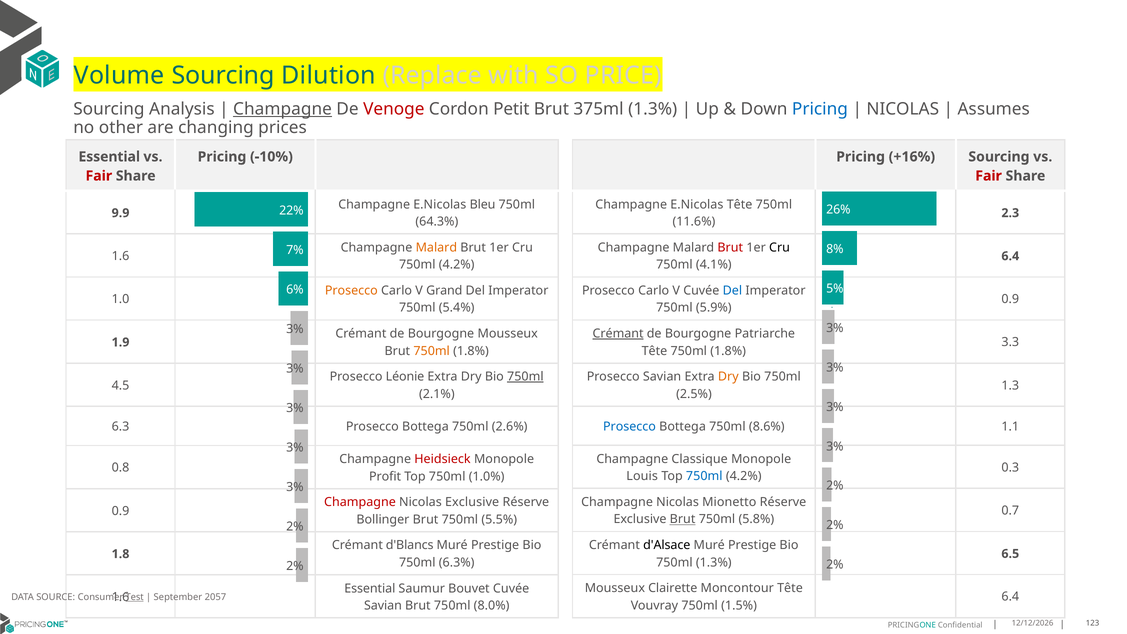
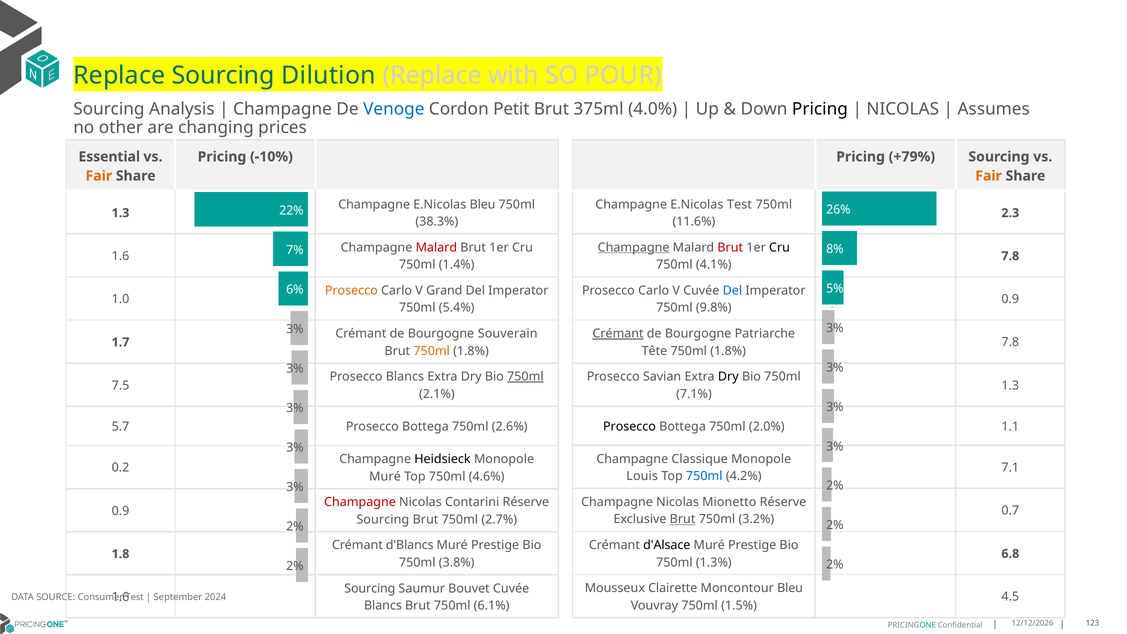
Volume: Volume -> Replace (119, 76)
PRICE: PRICE -> POUR (623, 76)
Champagne underline: present -> none (283, 109)
Venoge colour: red -> blue (394, 109)
375ml 1.3%: 1.3% -> 4.0% (653, 109)
Pricing colour: blue -> black (820, 109)
+16%: +16% -> +79% (912, 157)
Fair colour: red -> orange (99, 176)
Fair colour: red -> orange (989, 176)
E.Nicolas Tête: Tête -> Test (740, 204)
9.9: 9.9 -> 1.3 (121, 213)
64.3%: 64.3% -> 38.3% (437, 222)
Malard colour: orange -> red (436, 247)
Champagne underline: none -> present (634, 247)
6.4: 6.4 -> 7.8 (1010, 256)
4.2%: 4.2% -> 1.4% (457, 265)
5.9%: 5.9% -> 9.8% (714, 308)
Bourgogne Mousseux: Mousseux -> Souverain (508, 334)
3.3: 3.3 -> 7.8 (1010, 342)
1.9: 1.9 -> 1.7 (121, 342)
Prosecco Léonie: Léonie -> Blancs (405, 377)
Dry colour: orange -> black (728, 377)
4.5: 4.5 -> 7.5 (121, 385)
2.5%: 2.5% -> 7.1% (694, 394)
6.3: 6.3 -> 5.7 (121, 427)
Prosecco colour: blue -> black (629, 426)
8.6%: 8.6% -> 2.0% (767, 426)
Heidsieck colour: red -> black (442, 459)
0.3: 0.3 -> 7.1 (1010, 468)
0.8: 0.8 -> 0.2 (121, 468)
Profit: Profit -> Muré (385, 476)
1.0%: 1.0% -> 4.6% (487, 476)
Nicolas Exclusive: Exclusive -> Contarini (472, 502)
5.8%: 5.8% -> 3.2% (756, 519)
Bollinger: Bollinger -> Sourcing (383, 520)
5.5%: 5.5% -> 2.7% (499, 520)
6.5: 6.5 -> 6.8 (1010, 554)
6.3%: 6.3% -> 3.8% (457, 563)
Moncontour Tête: Tête -> Bleu (790, 588)
Essential: Essential -> Sourcing (370, 588)
6.4: 6.4 -> 4.5 (1010, 597)
Test underline: present -> none (135, 597)
2057: 2057 -> 2024 (215, 597)
Savian: Savian -> Blancs (383, 606)
8.0%: 8.0% -> 6.1% (492, 606)
